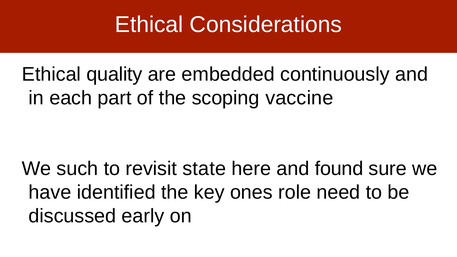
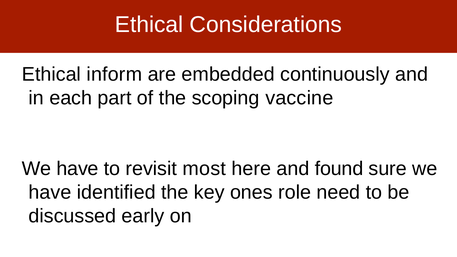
quality: quality -> inform (114, 74)
such: such -> have (78, 169)
state: state -> most (204, 169)
